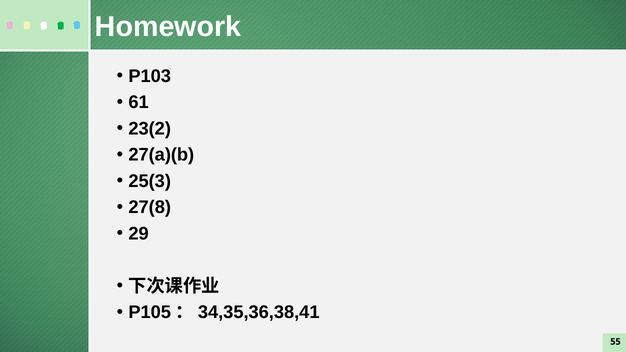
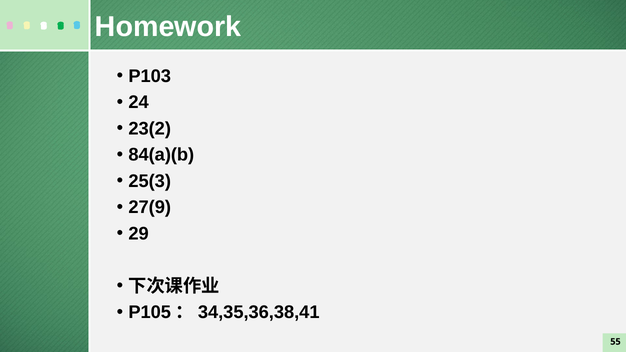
61: 61 -> 24 (139, 102)
27(a)(b: 27(a)(b -> 84(a)(b (161, 155)
27(8: 27(8 -> 27(9 (150, 207)
